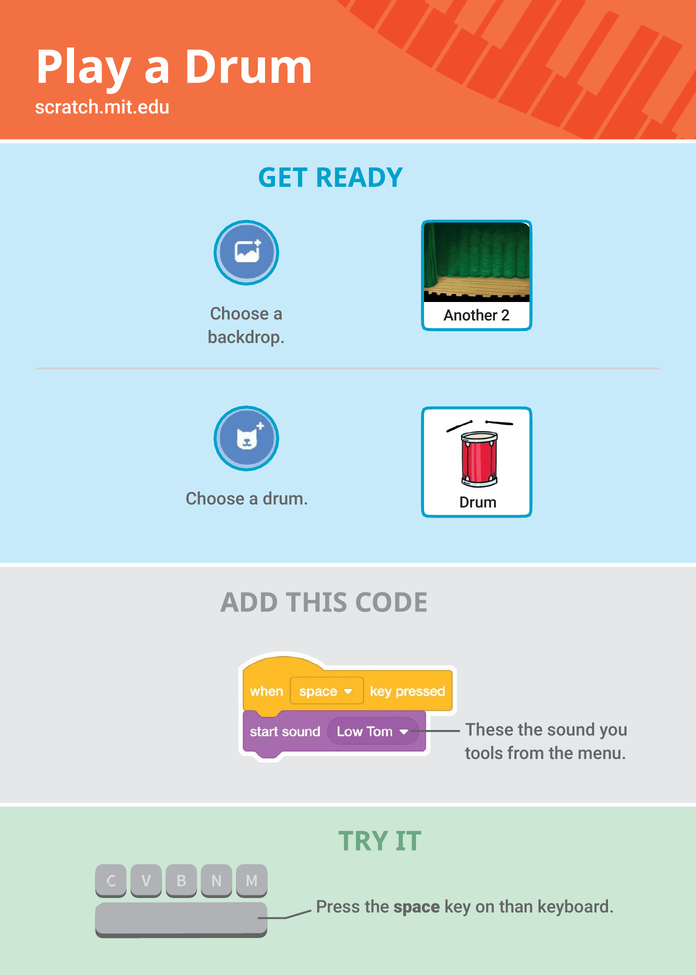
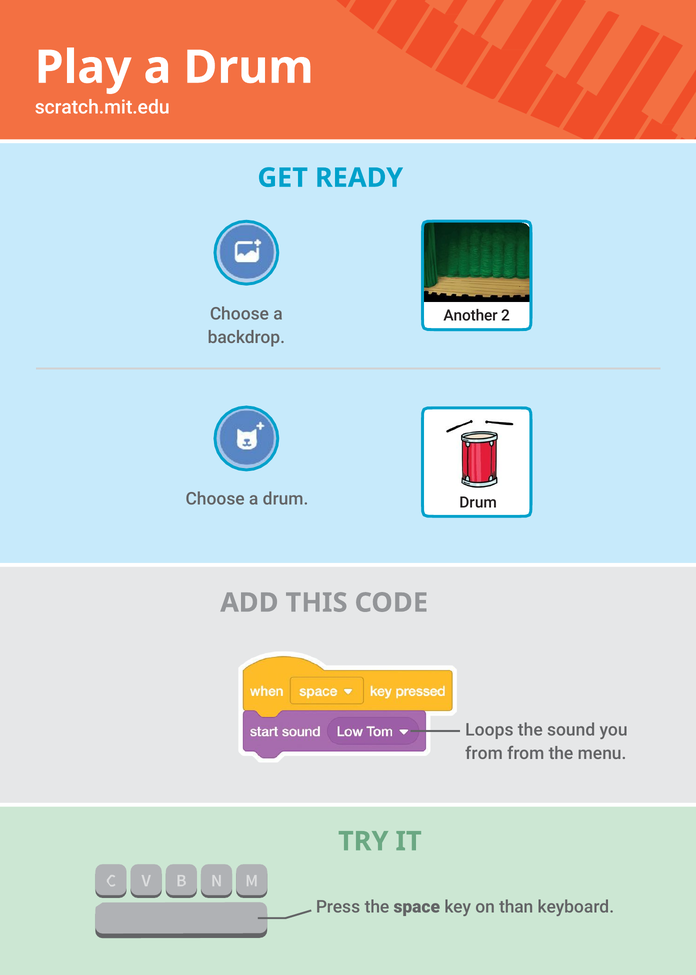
These: These -> Loops (489, 730)
tools: tools -> from (484, 753)
